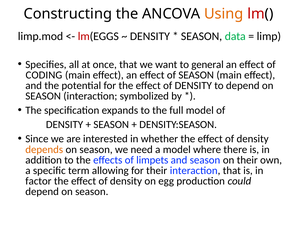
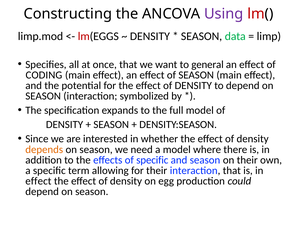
Using colour: orange -> purple (224, 14)
of limpets: limpets -> specific (152, 160)
factor: factor -> effect (38, 181)
